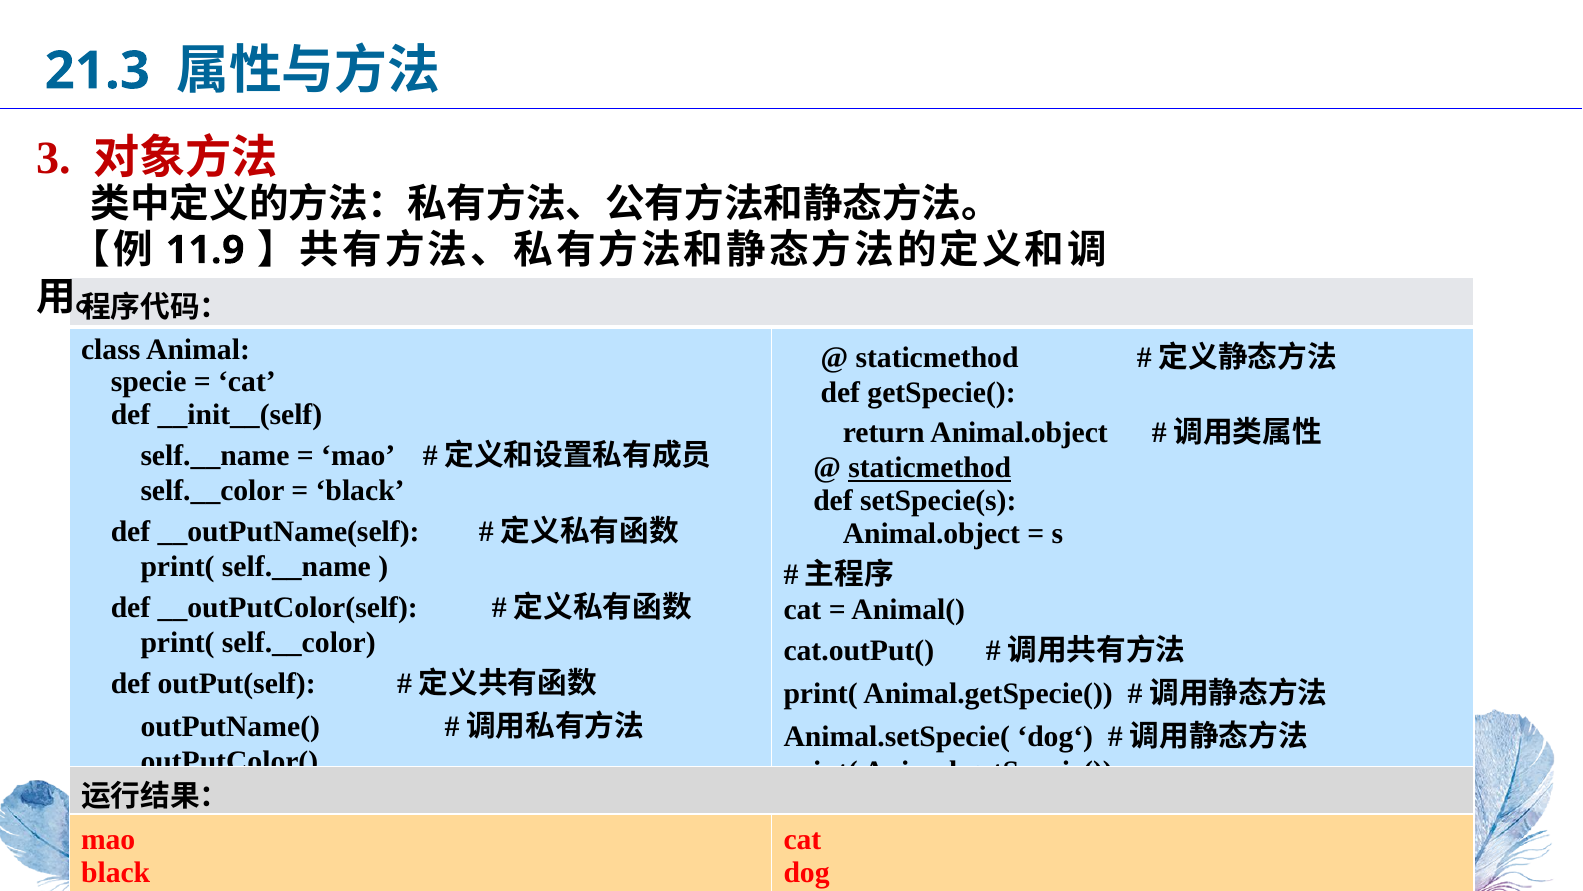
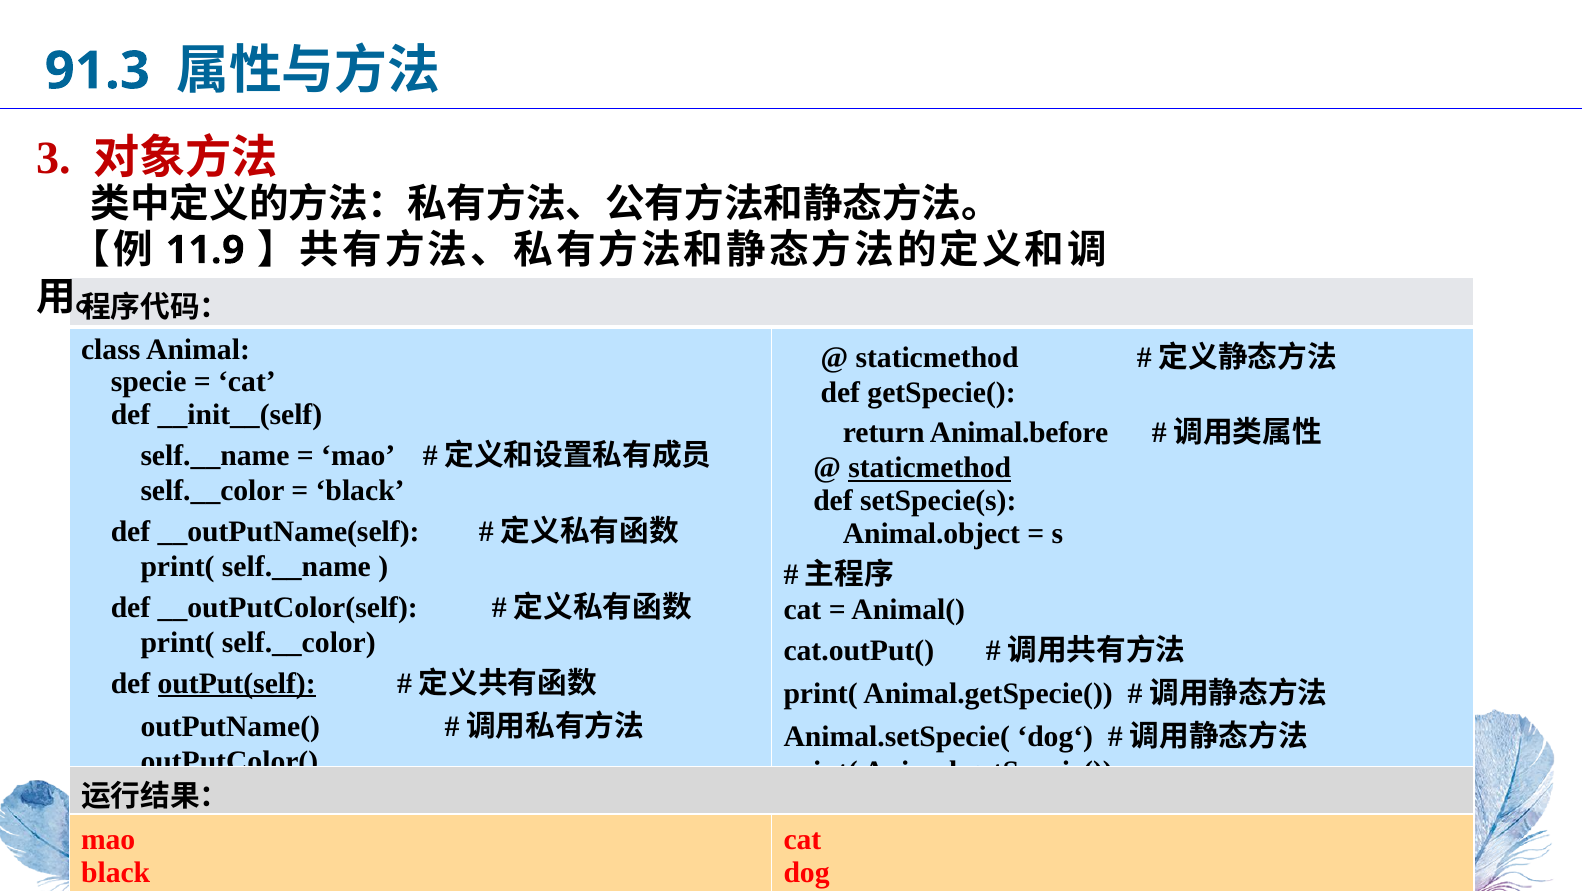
21.3: 21.3 -> 91.3 (97, 71)
return Animal.object: Animal.object -> Animal.before (1019, 433)
outPut(self underline: none -> present (237, 683)
